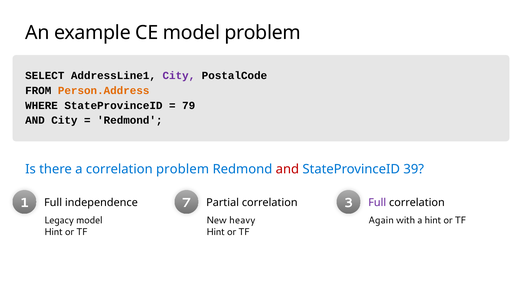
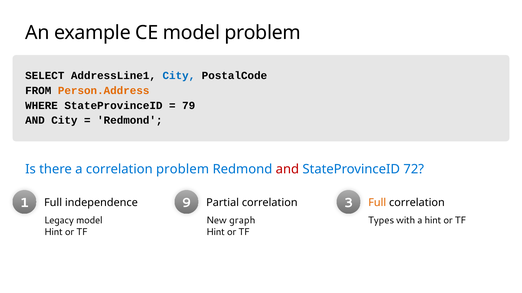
City colour: purple -> blue (179, 76)
39: 39 -> 72 (414, 169)
7: 7 -> 9 (187, 203)
Full colour: purple -> orange (377, 203)
heavy: heavy -> graph (242, 221)
Again: Again -> Types (381, 221)
